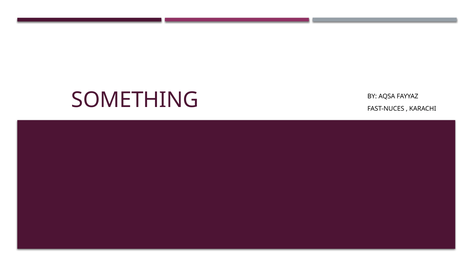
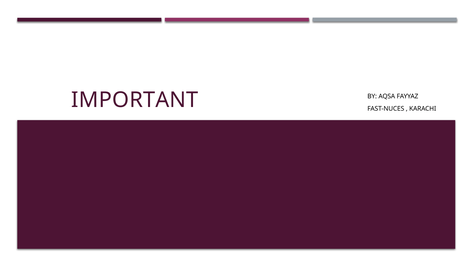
SOMETHING: SOMETHING -> IMPORTANT (135, 100)
